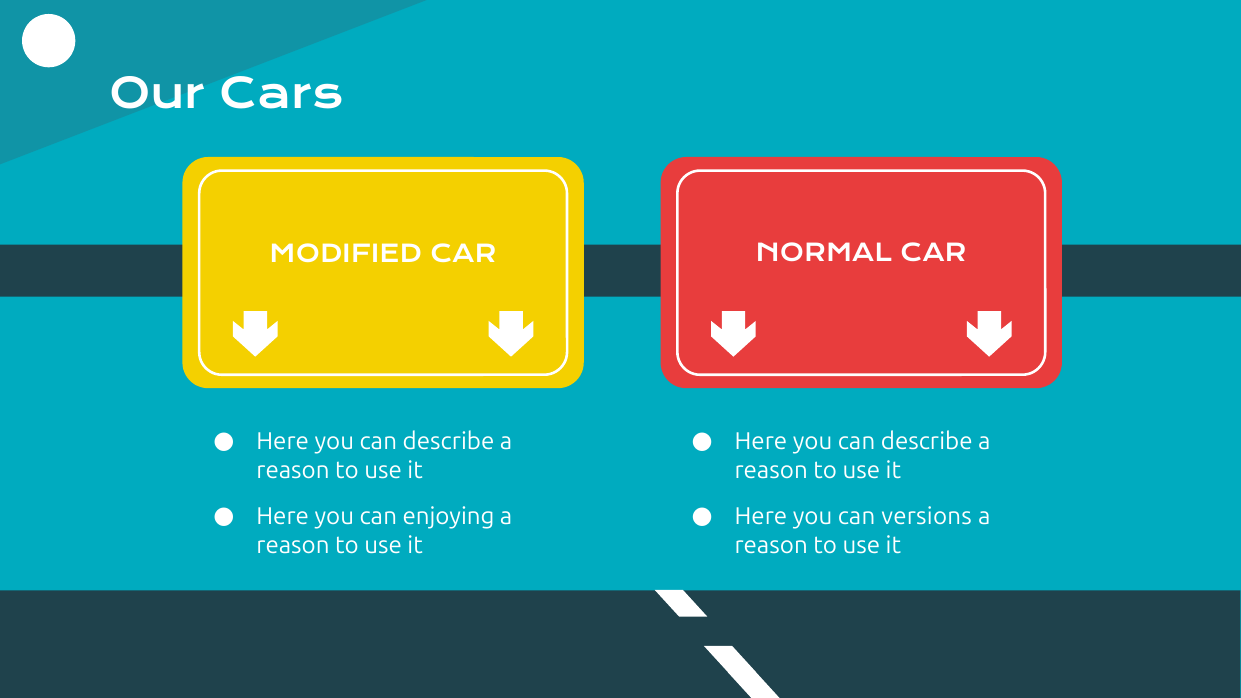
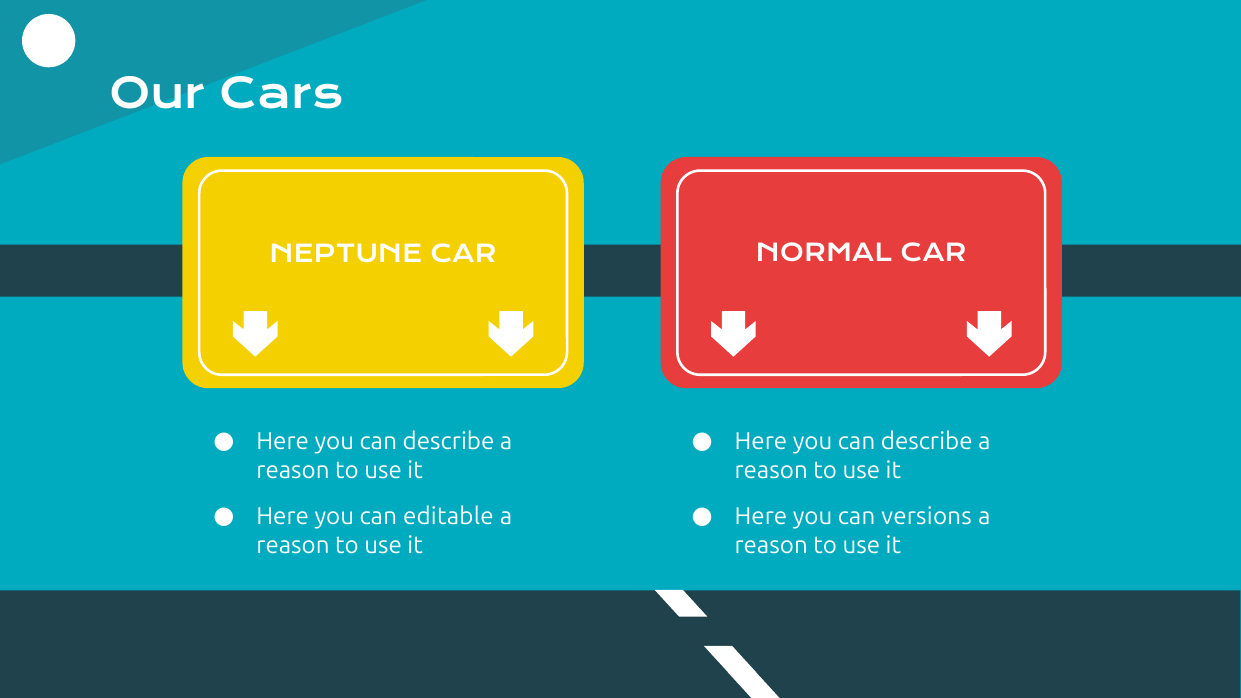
MODIFIED: MODIFIED -> NEPTUNE (346, 254)
enjoying: enjoying -> editable (448, 517)
